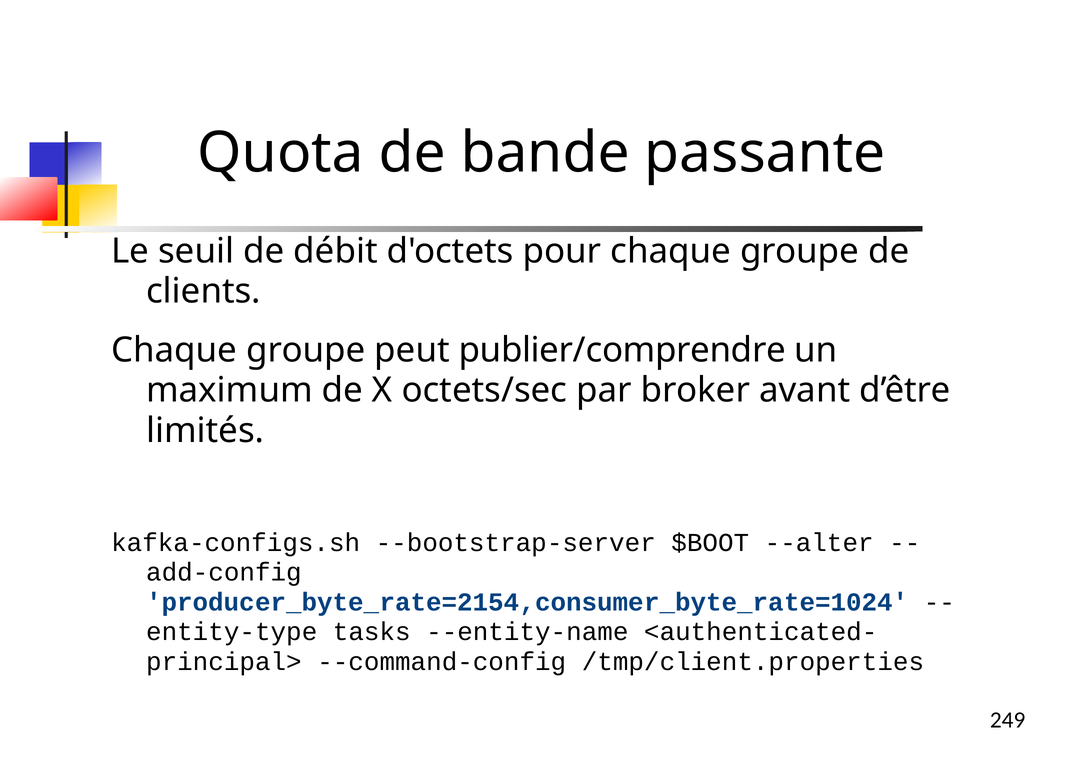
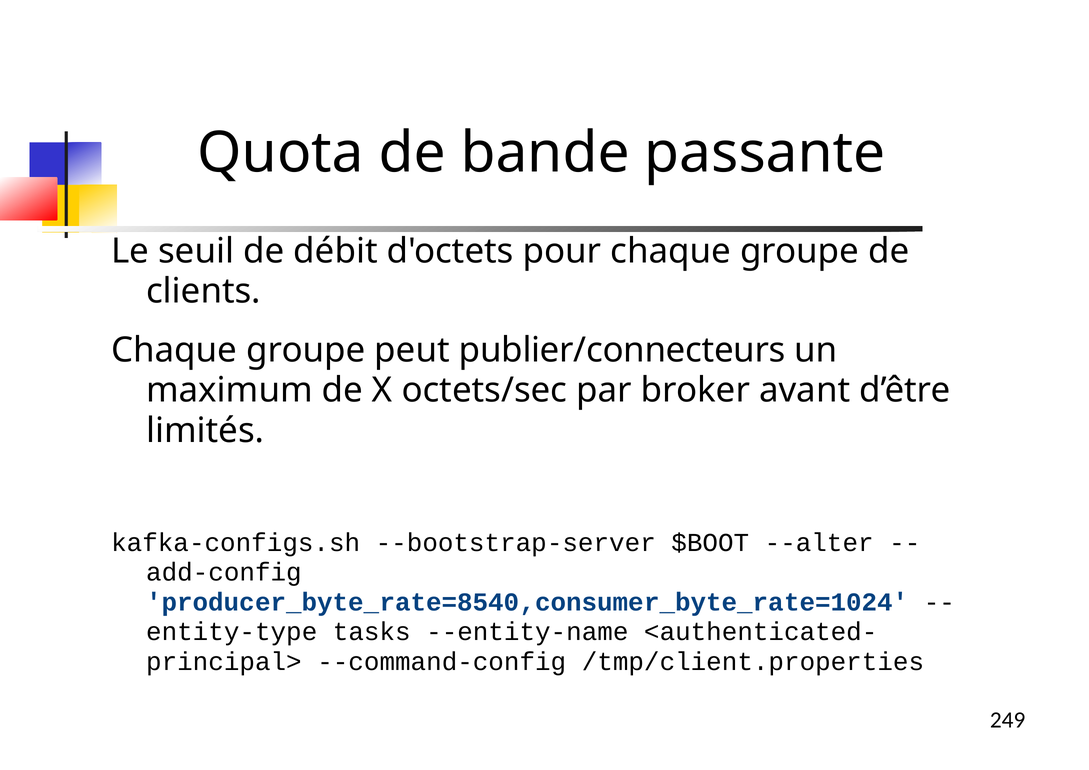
publier/comprendre: publier/comprendre -> publier/connecteurs (622, 350)
producer_byte_rate=2154,consumer_byte_rate=1024: producer_byte_rate=2154,consumer_byte_rate=1024 -> producer_byte_rate=8540,consumer_byte_rate=1024 (527, 602)
